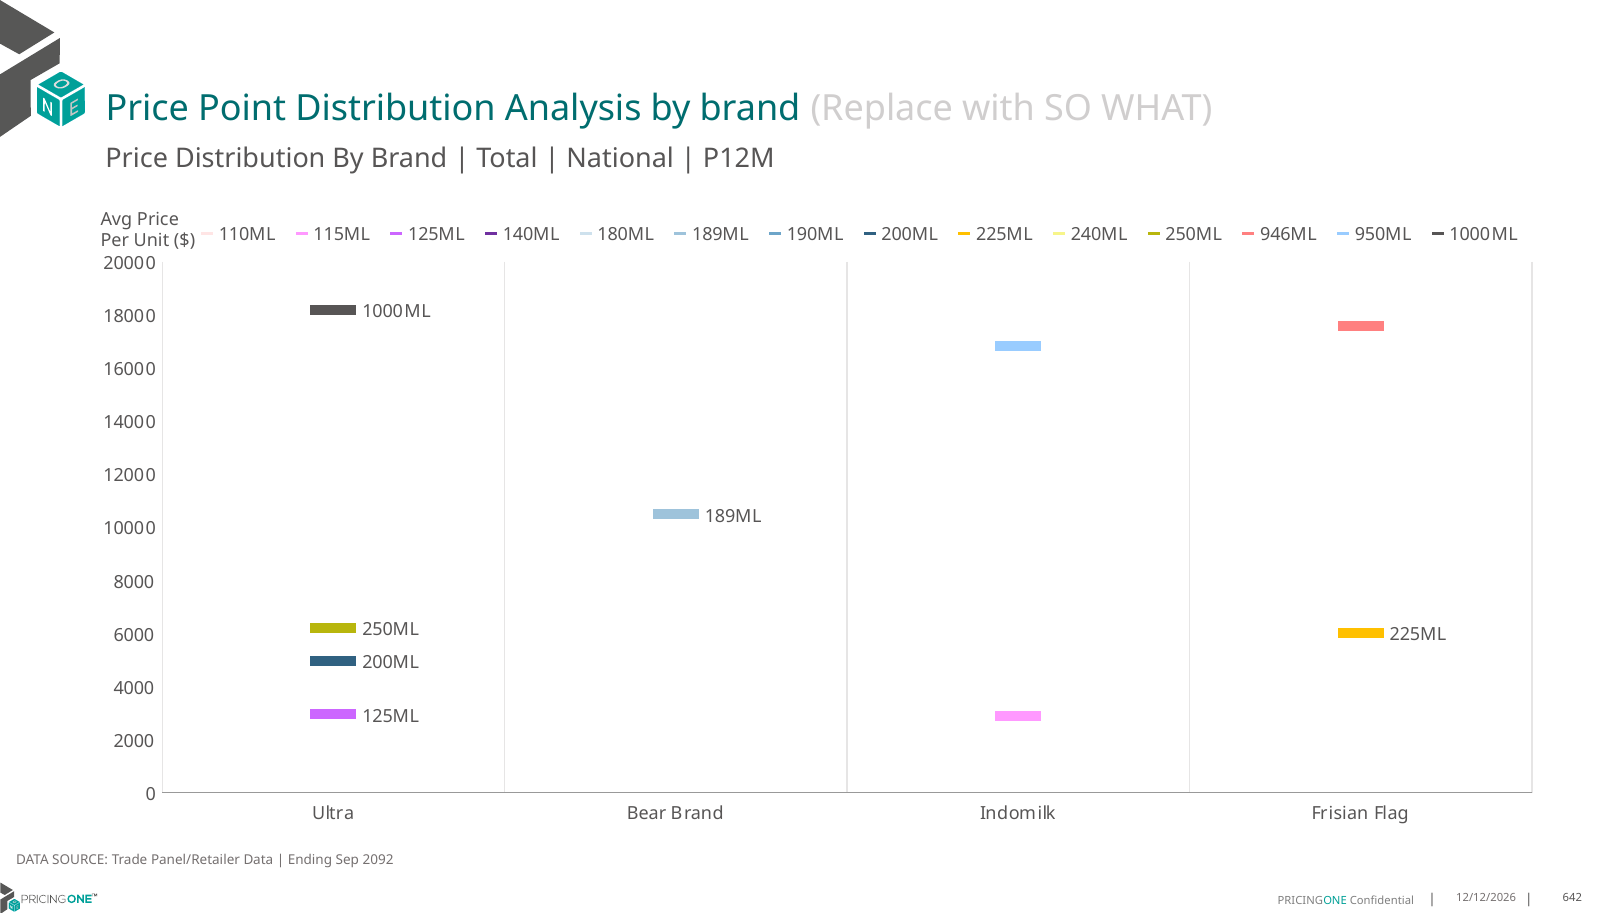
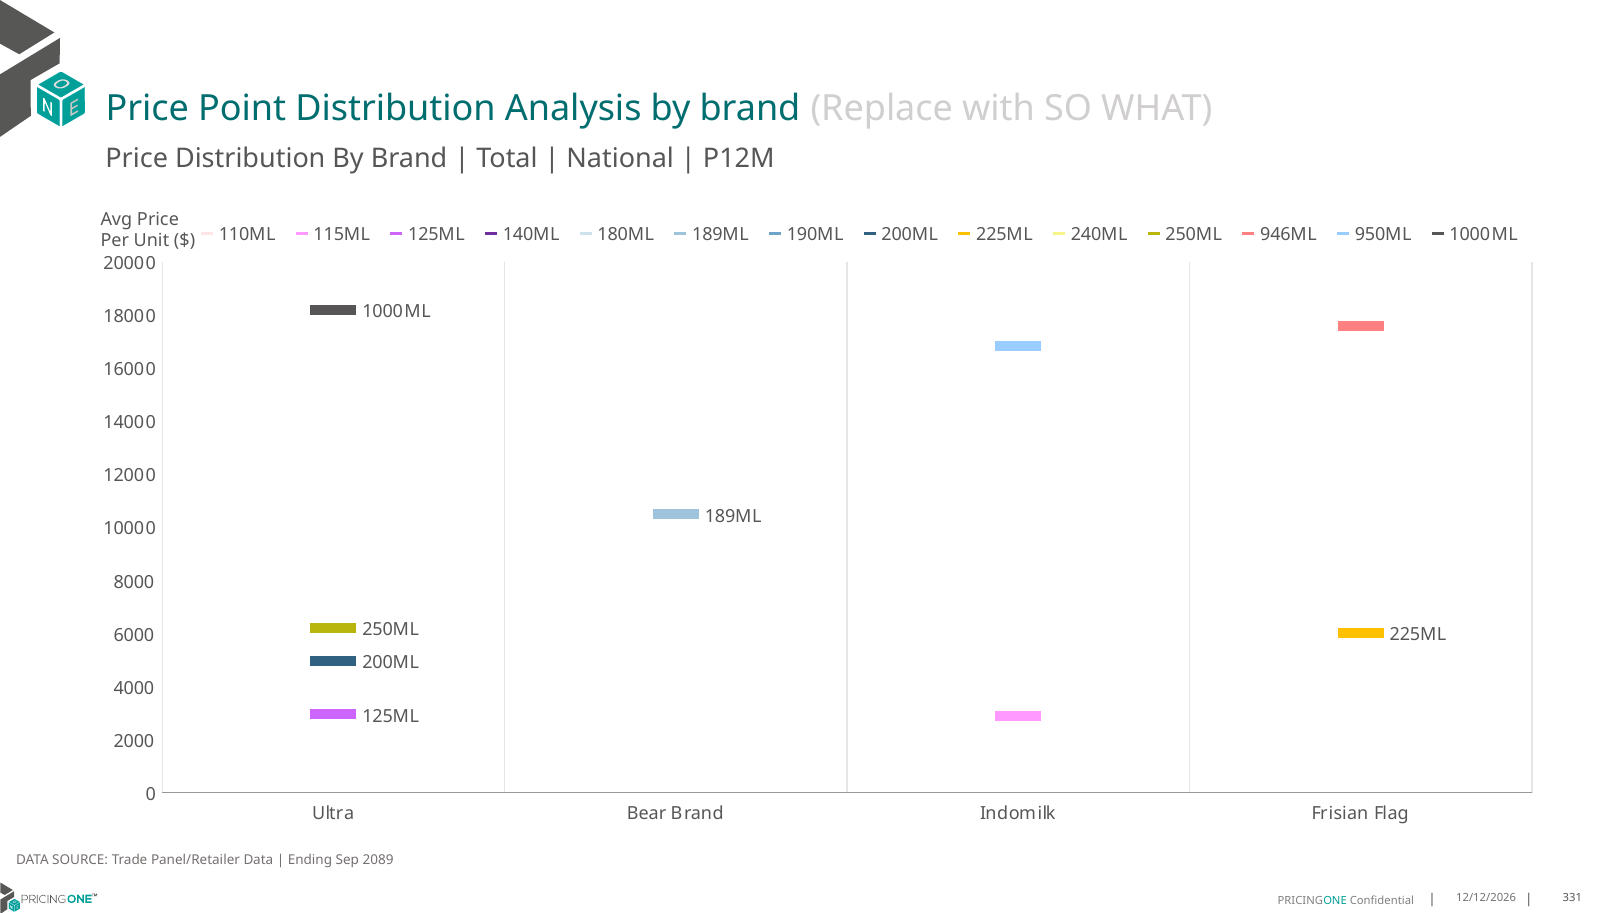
2092: 2092 -> 2089 (378, 859)
642: 642 -> 331 (1572, 897)
